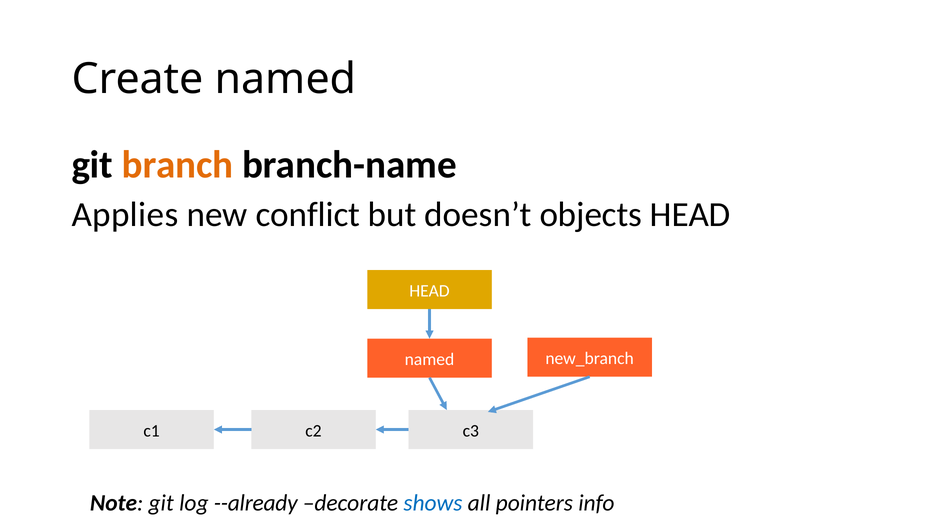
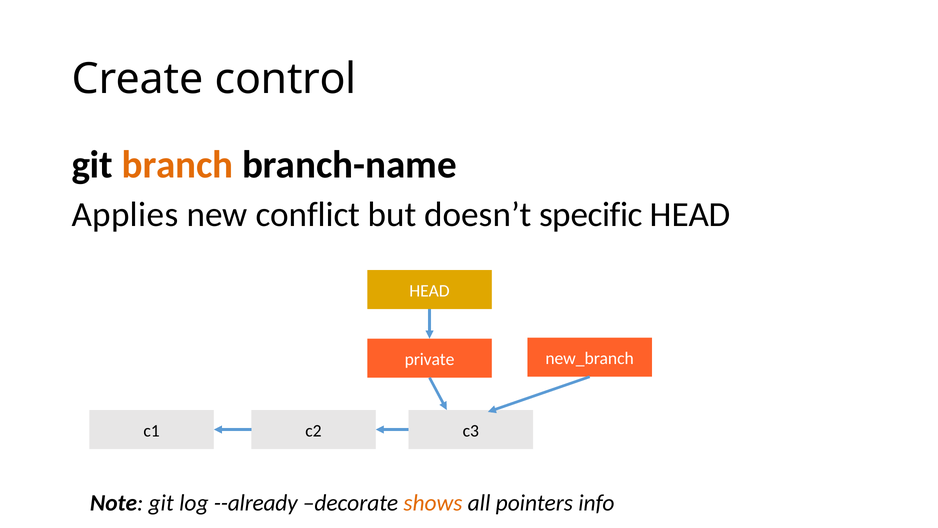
Create named: named -> control (286, 79)
objects: objects -> specific (591, 215)
named: named -> private (430, 359)
shows colour: blue -> orange (433, 503)
